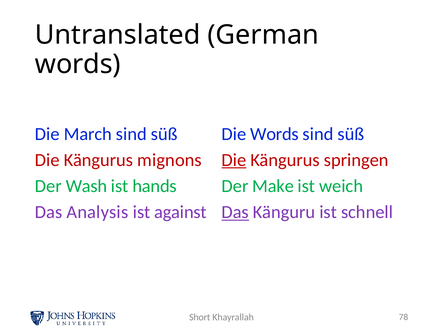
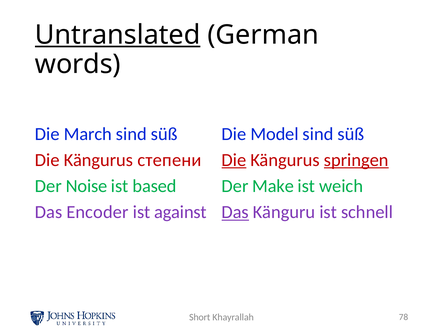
Untranslated underline: none -> present (118, 35)
Die Words: Words -> Model (274, 134)
mignons: mignons -> степени (170, 160)
springen underline: none -> present (356, 160)
Wash: Wash -> Noise (86, 186)
hands: hands -> based (155, 186)
Analysis: Analysis -> Encoder (97, 212)
